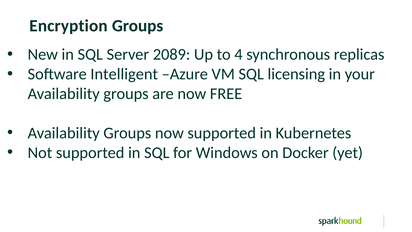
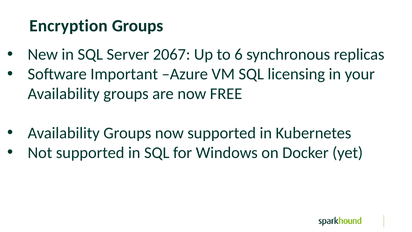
2089: 2089 -> 2067 (172, 54)
4: 4 -> 6 (239, 54)
Intelligent: Intelligent -> Important (124, 74)
